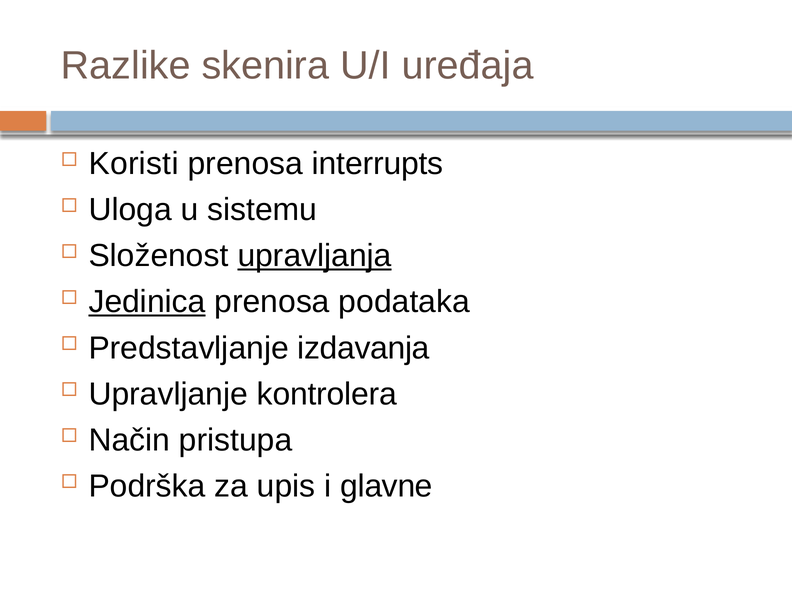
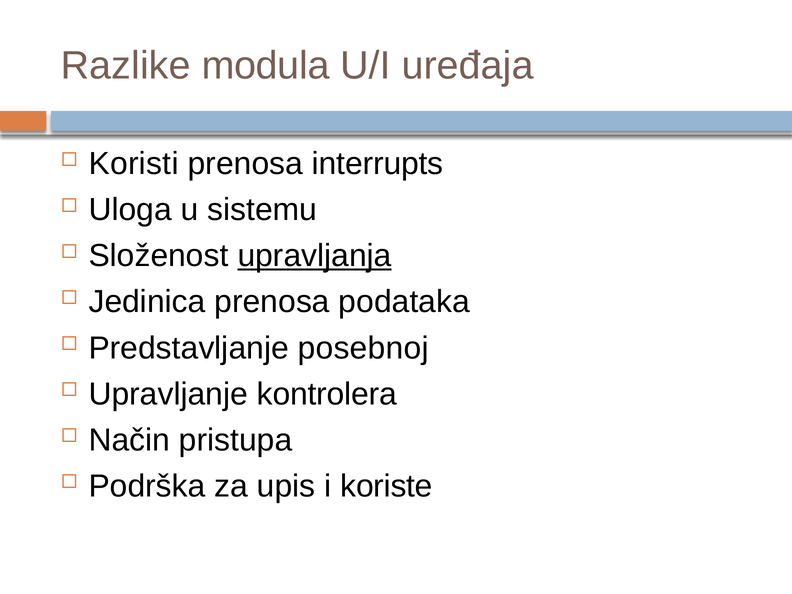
skenira: skenira -> modula (266, 65)
Jedinica underline: present -> none (147, 302)
izdavanja: izdavanja -> posebnoj (363, 348)
glavne: glavne -> koriste (386, 486)
